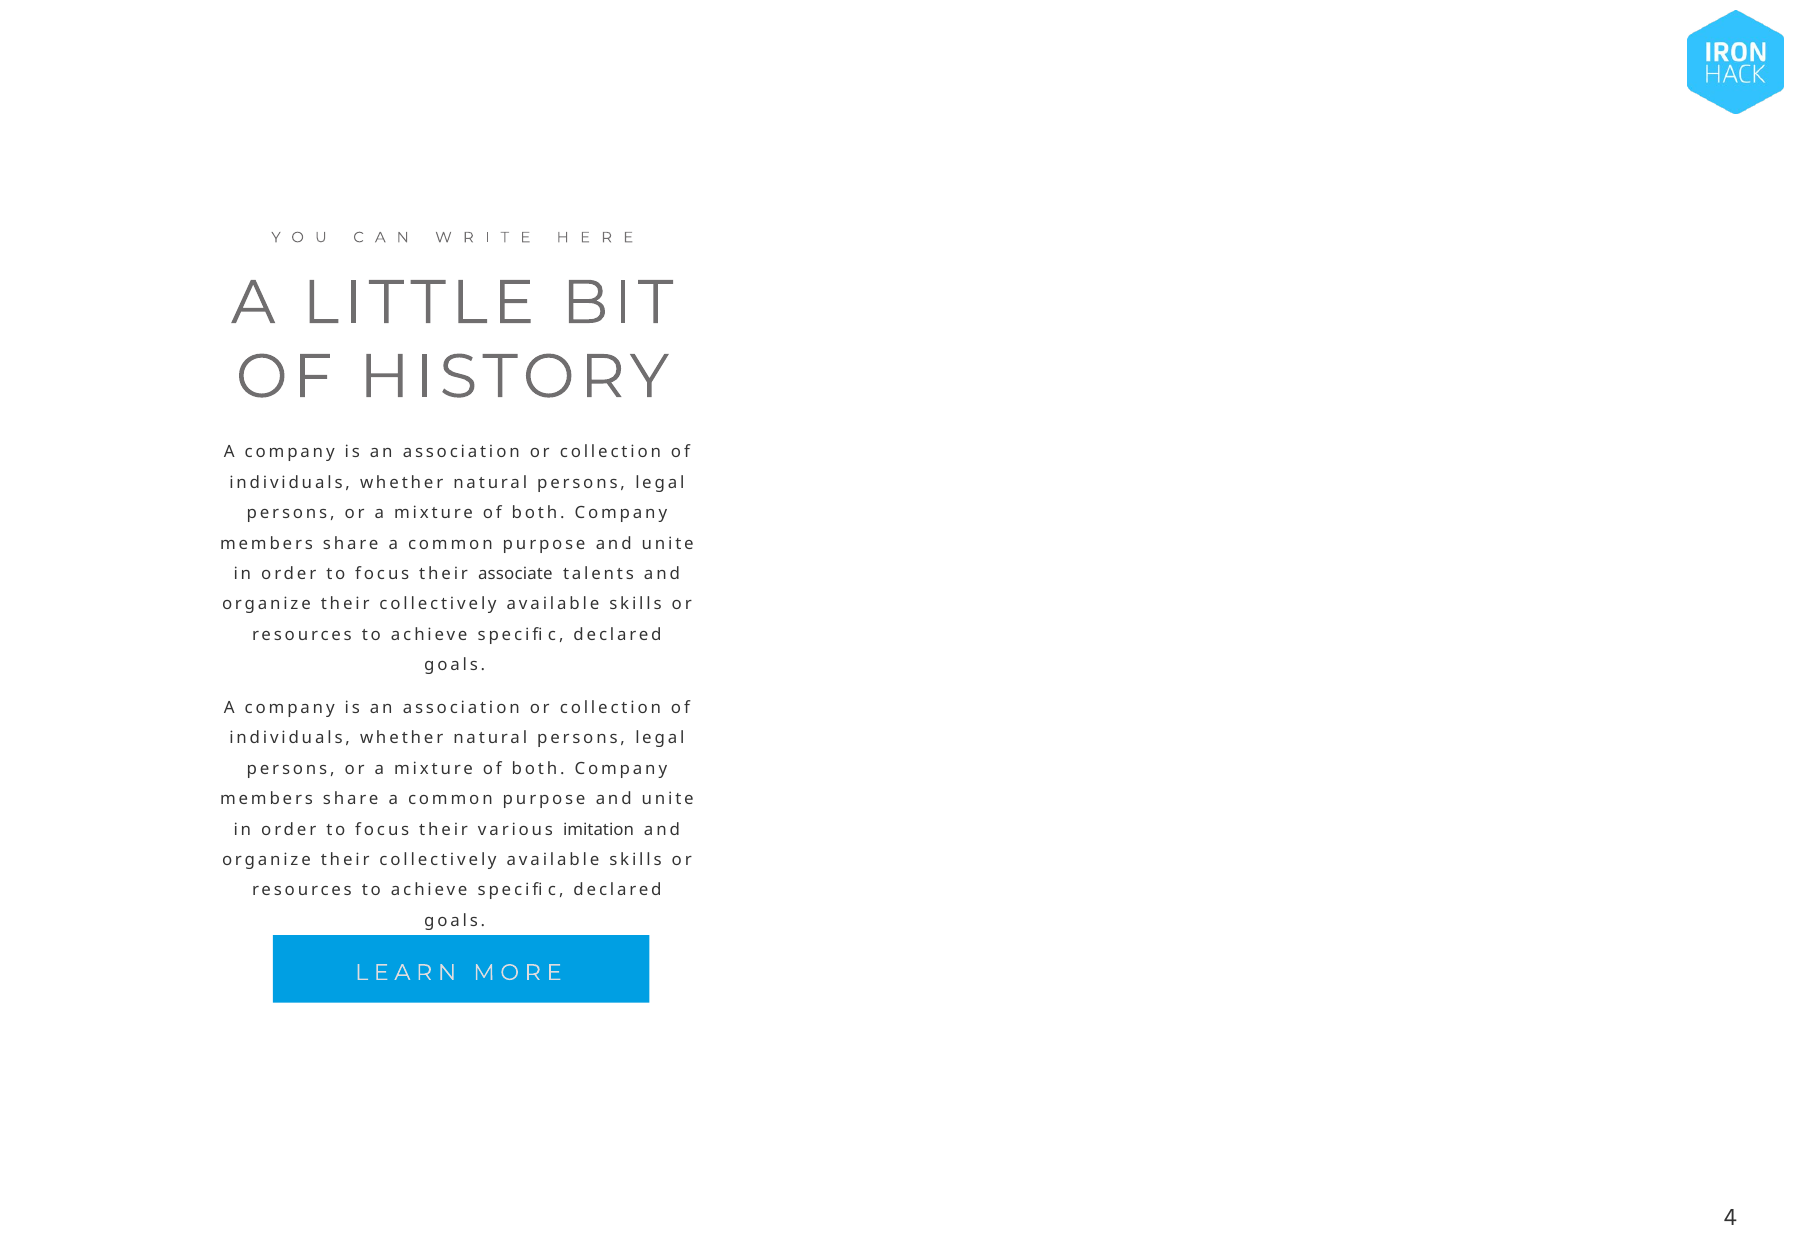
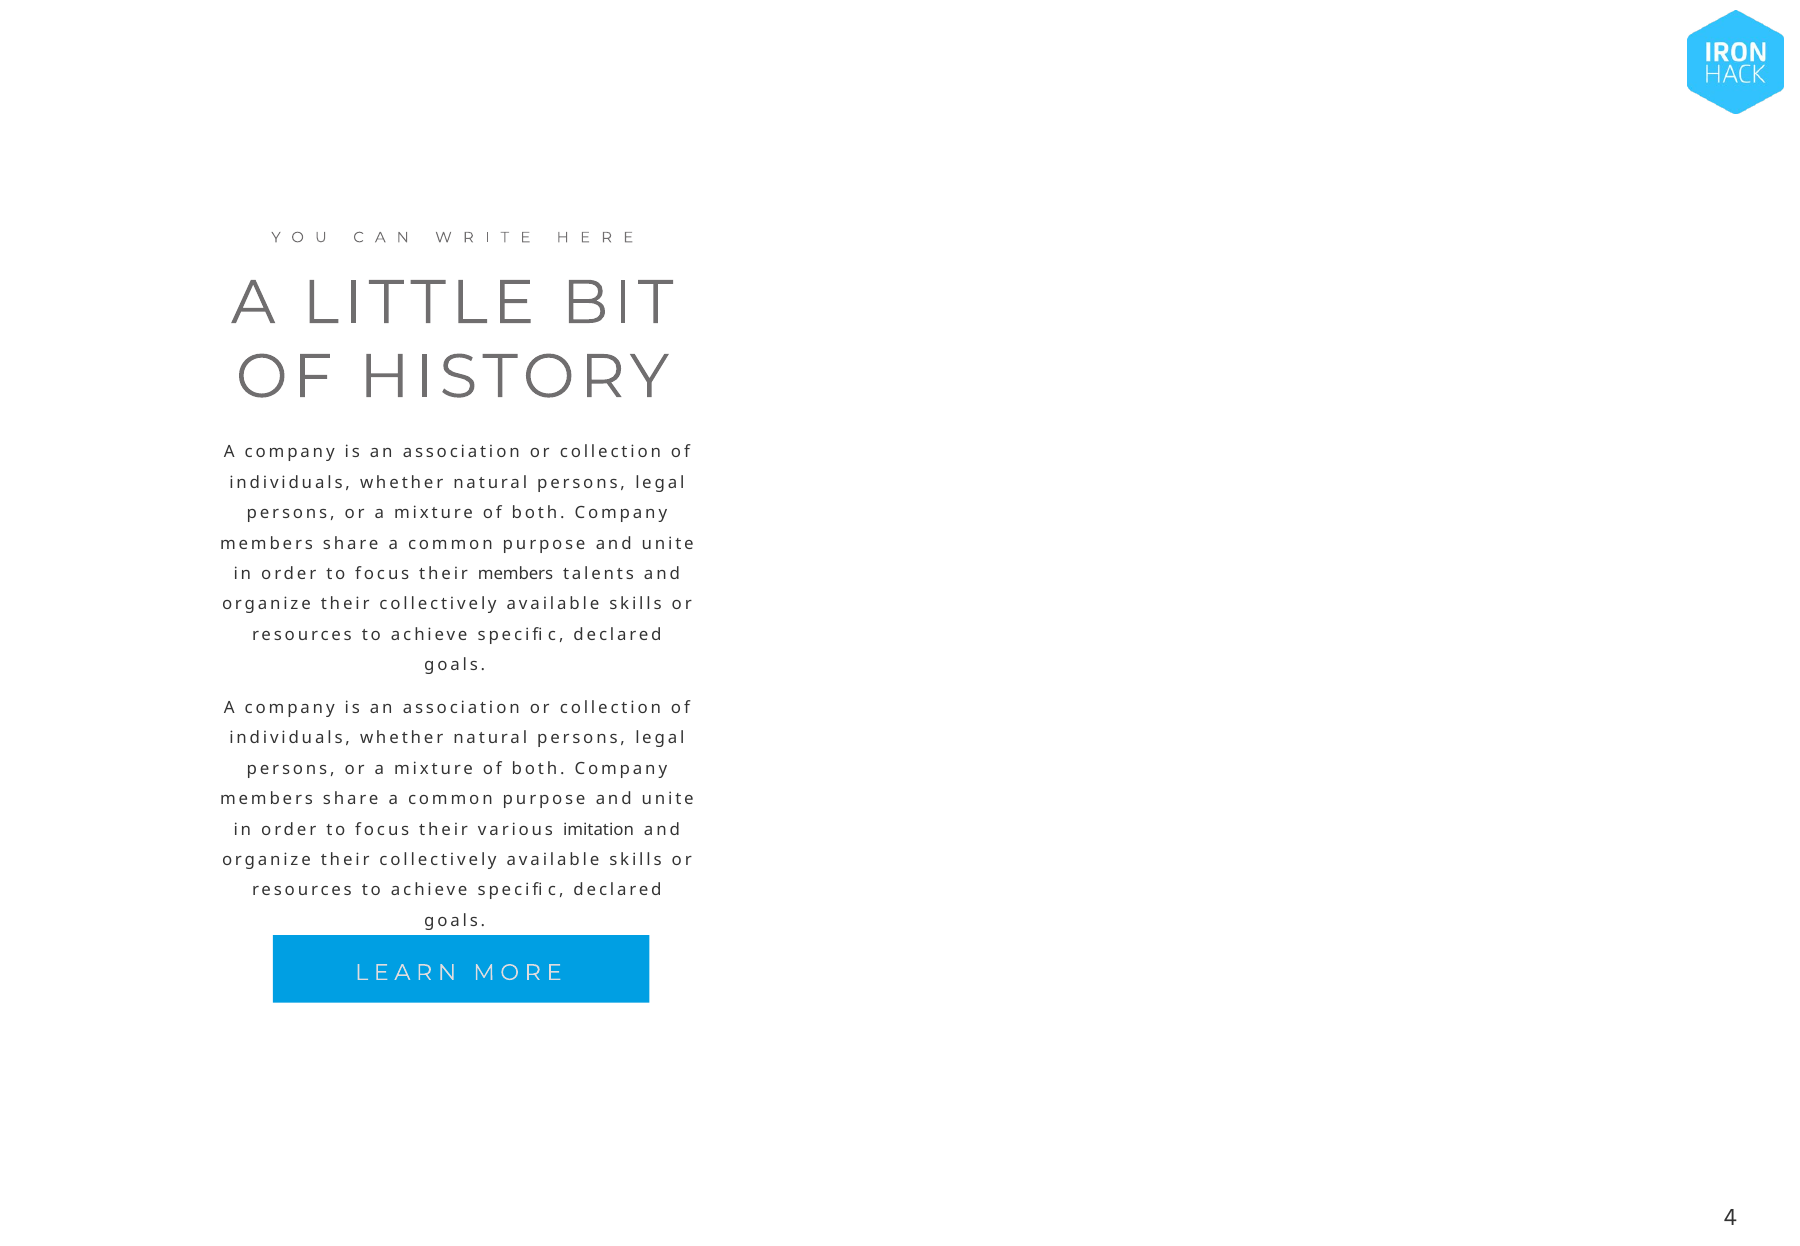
their associate: associate -> members (516, 574)
